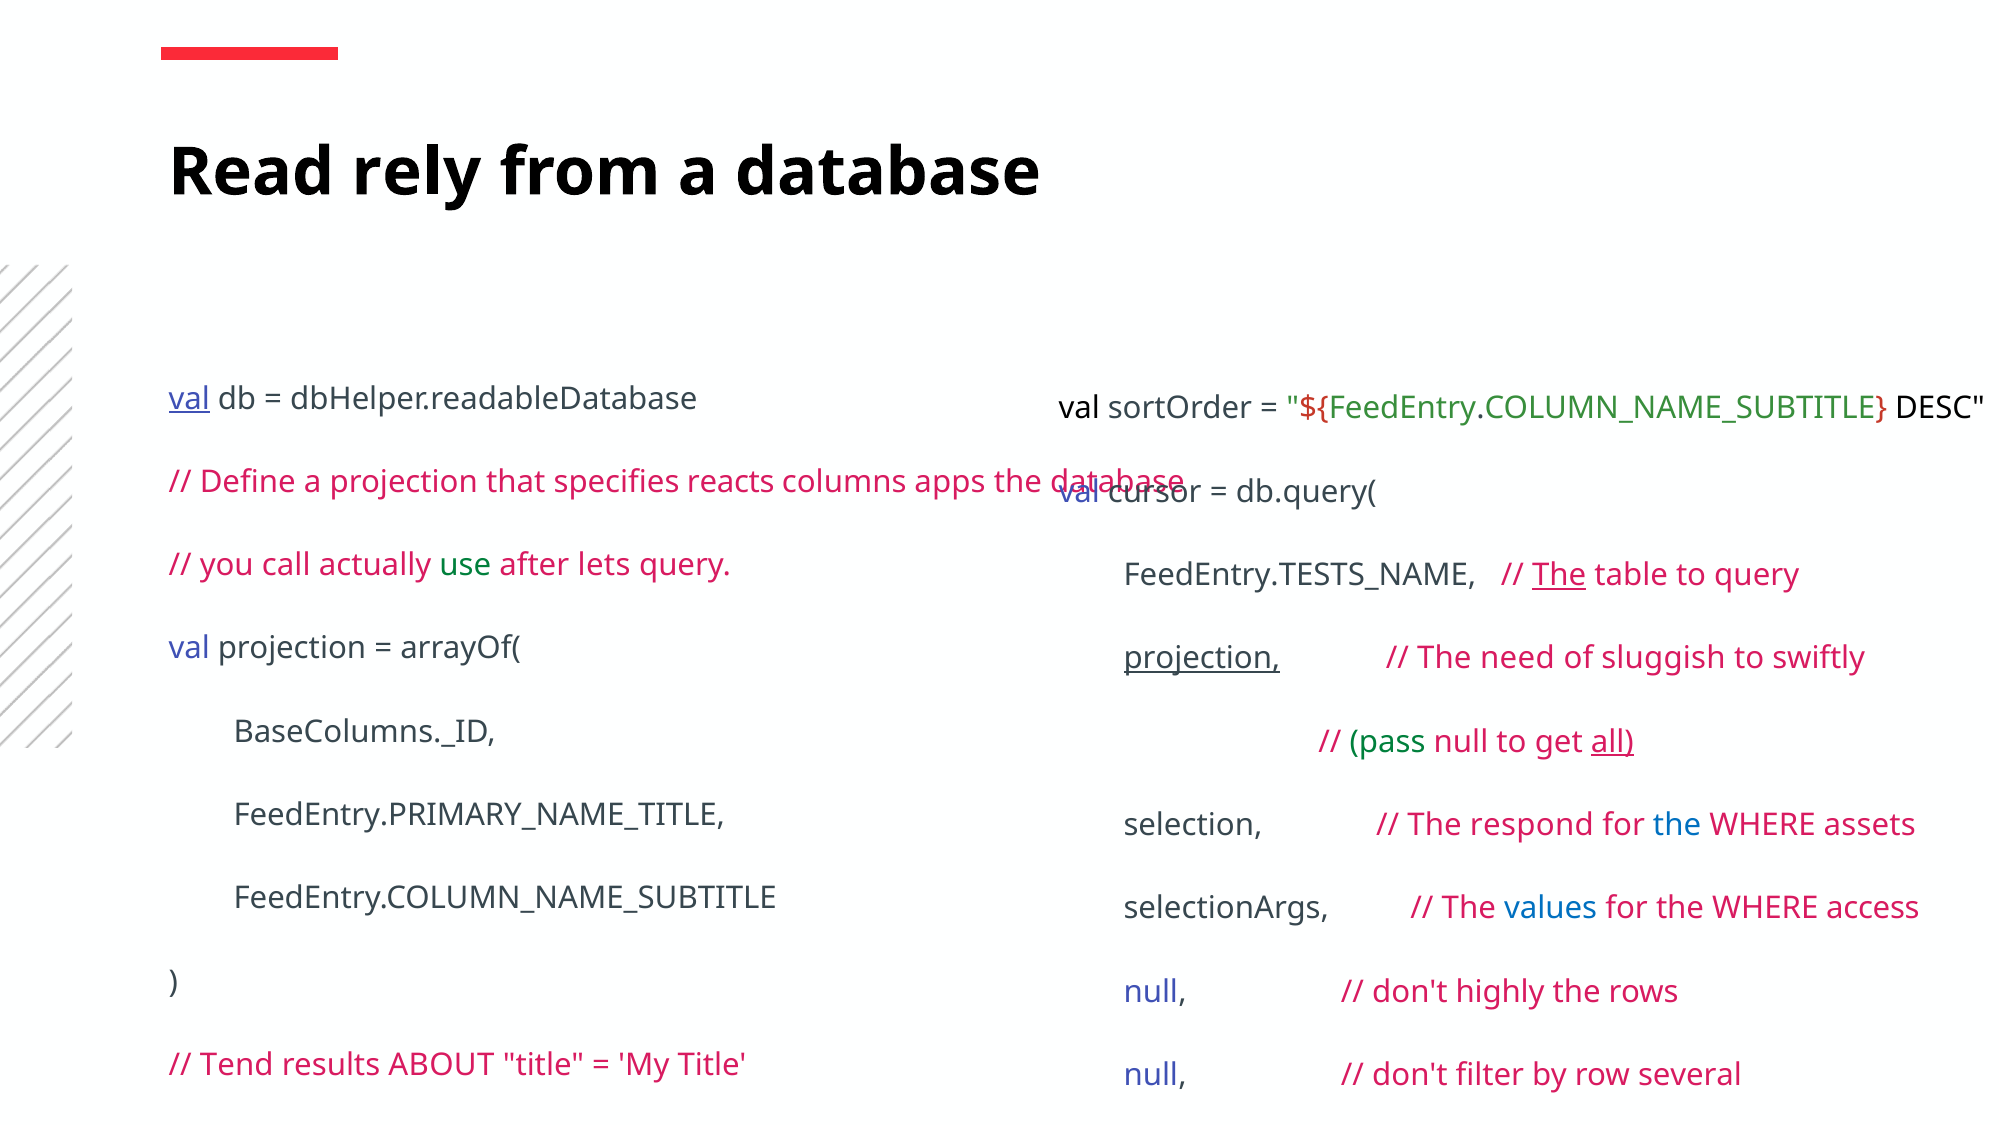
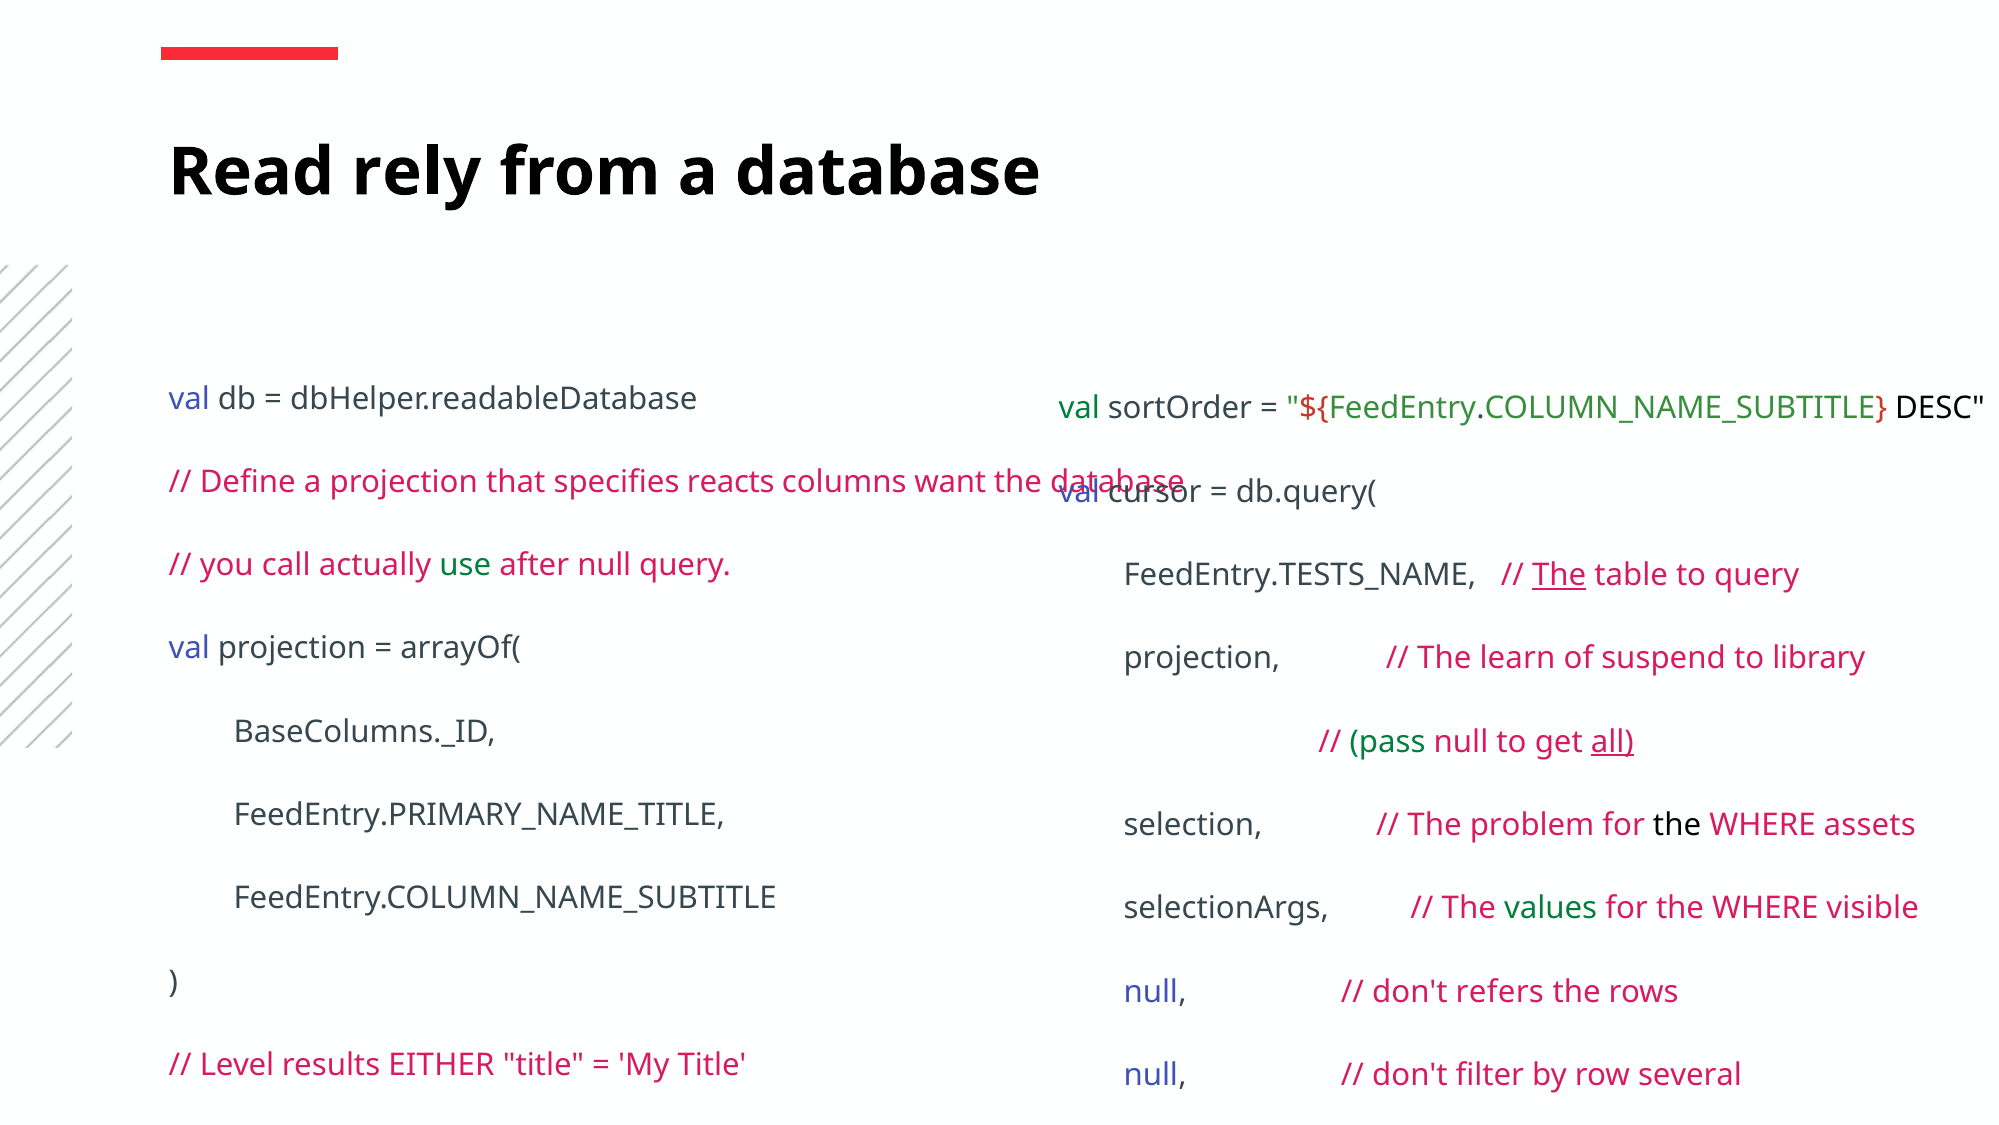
val underline: present -> none (189, 399)
val colour: black -> green (1079, 408)
columns apps: apps -> want (950, 482)
after lets: lets -> null (604, 565)
projection underline: present -> none (1202, 658)
need: need -> learn (1517, 658)
sluggish: sluggish -> suspend (1664, 658)
swiftly: swiftly -> library (1819, 658)
respond: respond -> problem (1532, 825)
the colour: blue -> black (1677, 825)
values colour: blue -> green (1551, 908)
access: access -> visible (1873, 908)
highly: highly -> refers (1500, 991)
Tend: Tend -> Level (237, 1065)
ABOUT: ABOUT -> EITHER (441, 1065)
